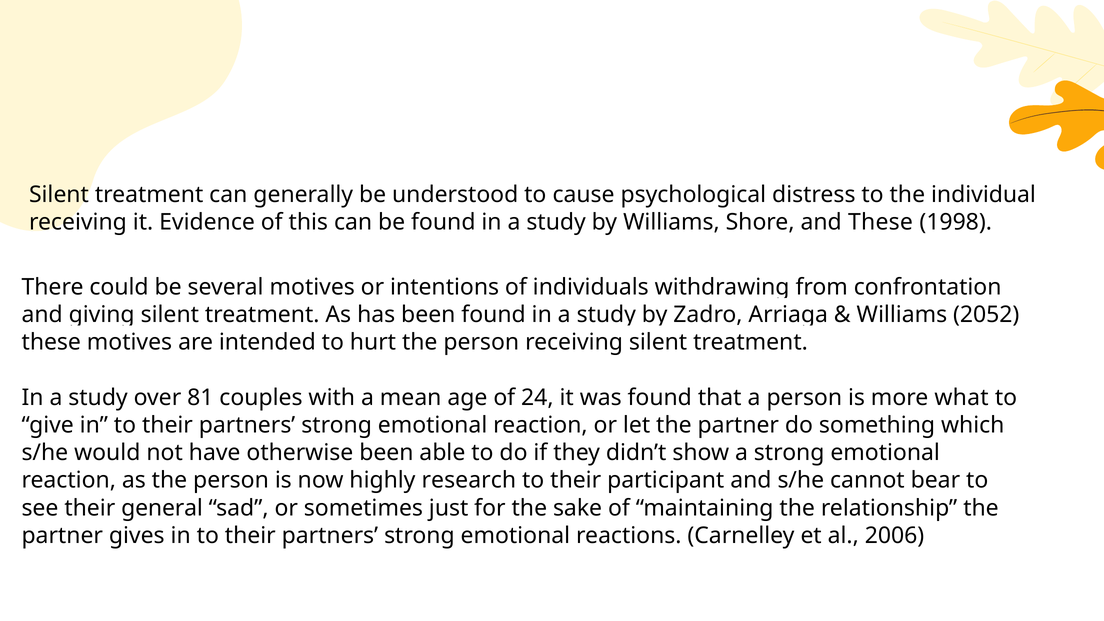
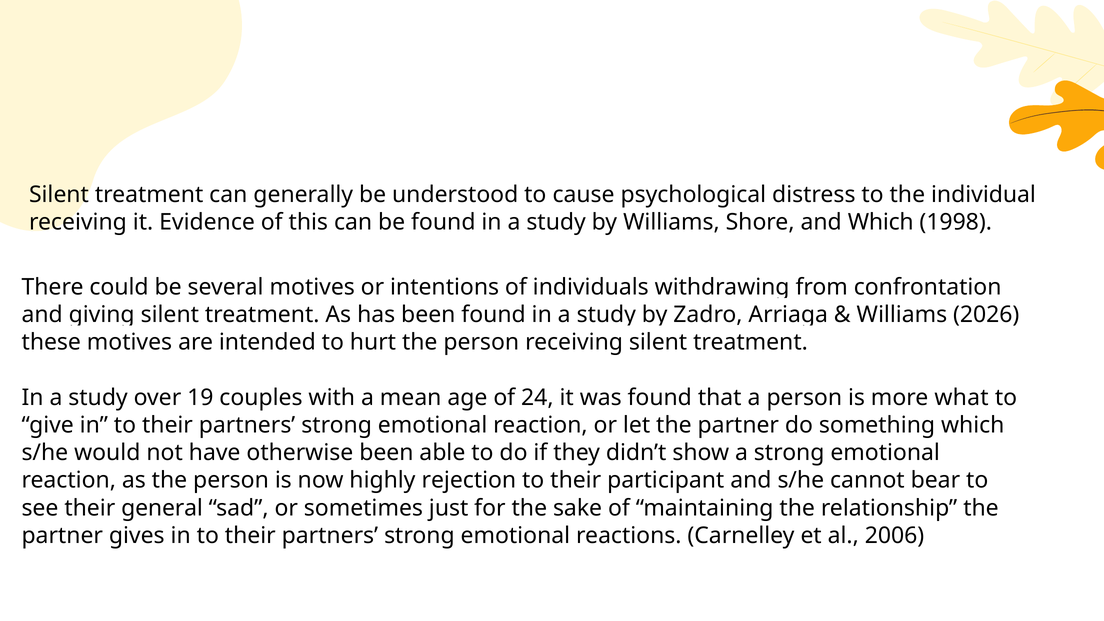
and These: These -> Which (881, 222)
2052: 2052 -> 2026 (986, 315)
81: 81 -> 19 (200, 398)
research: research -> rejection (469, 480)
